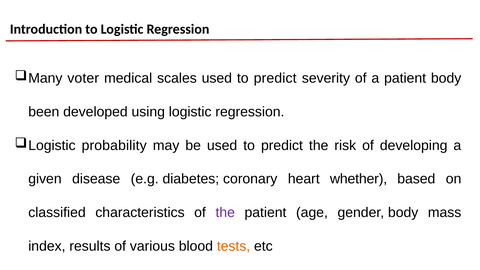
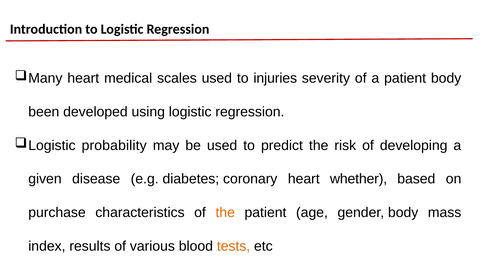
voter: voter -> heart (83, 78)
scales used to predict: predict -> injuries (275, 78)
classified: classified -> purchase (57, 213)
the colour: purple -> orange (225, 213)
